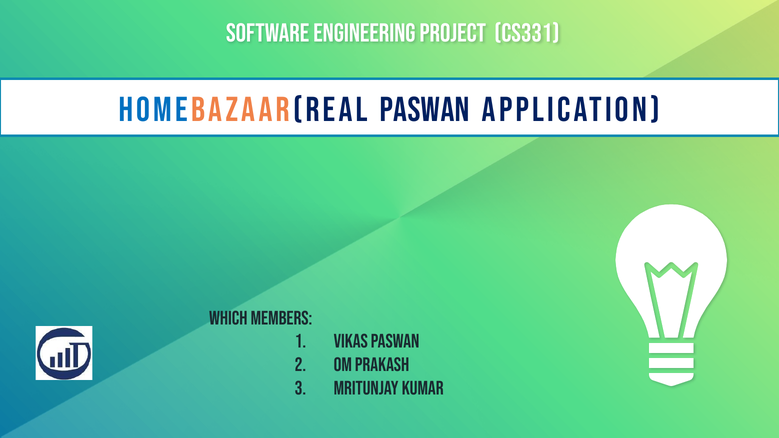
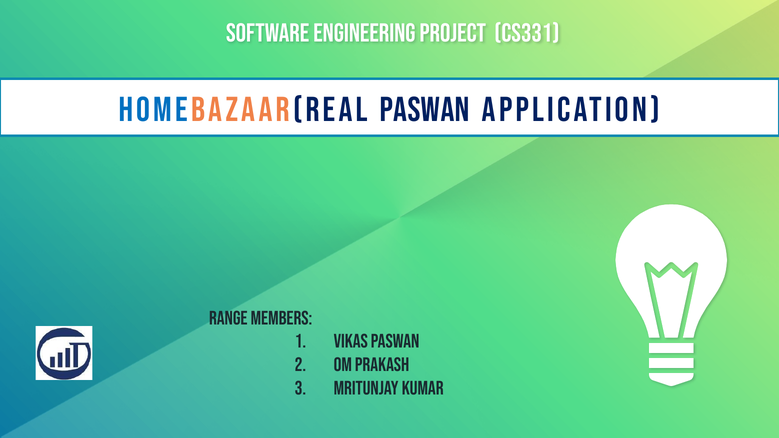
WHICH: WHICH -> RANGE (228, 318)
